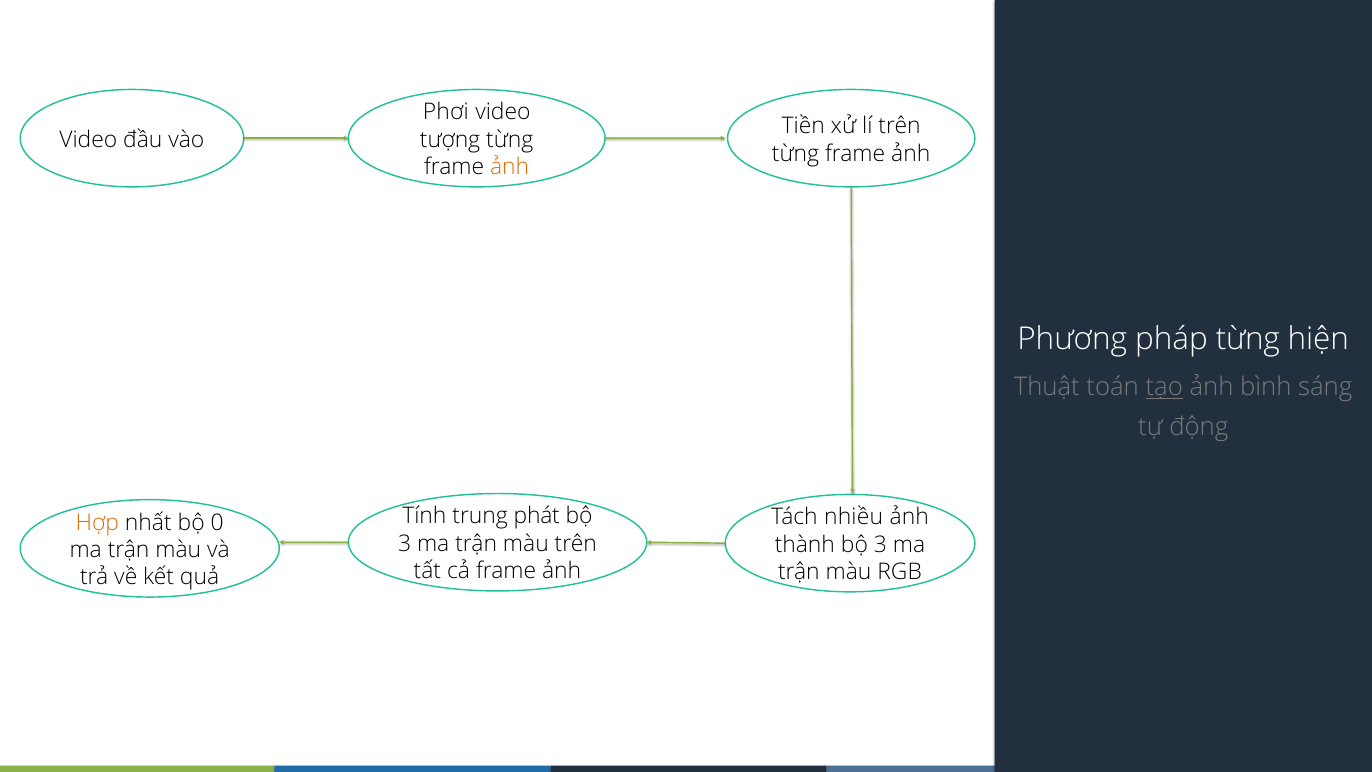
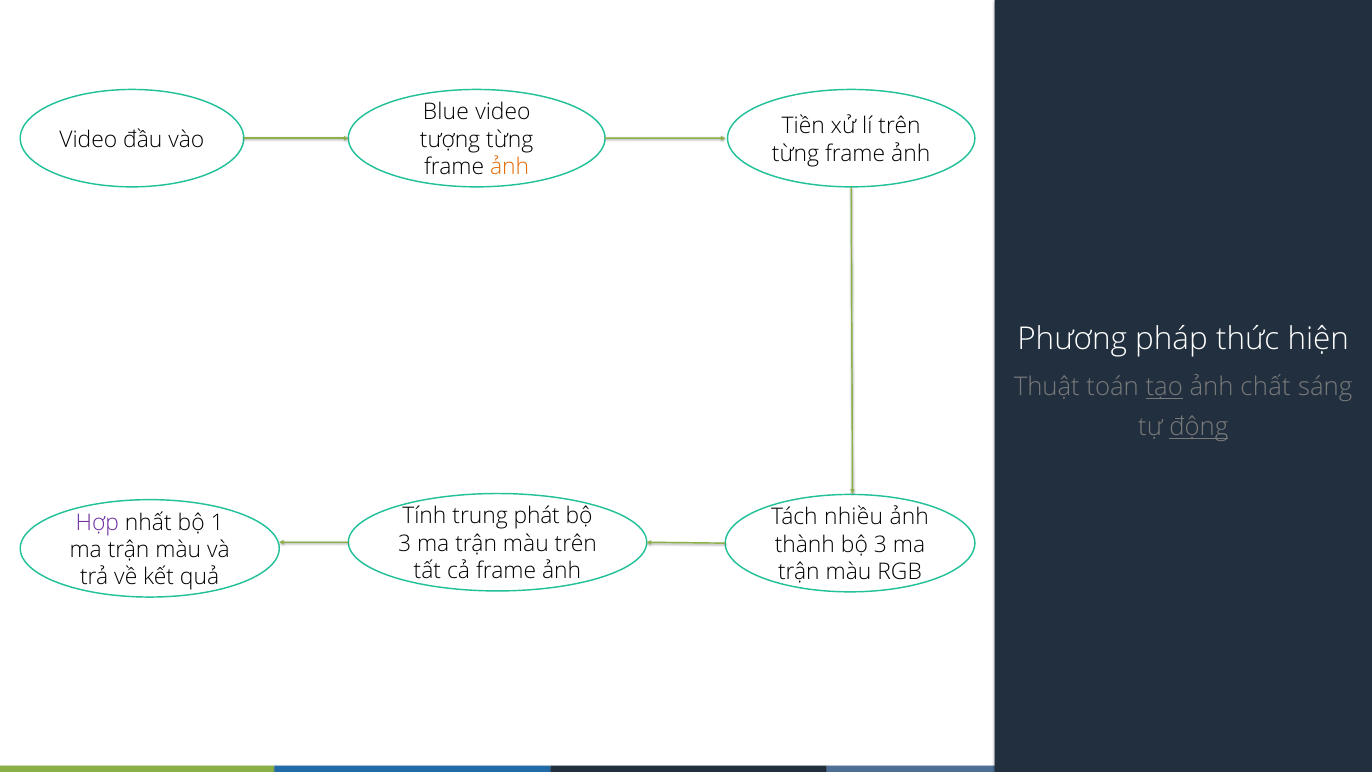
Phơi: Phơi -> Blue (446, 112)
pháp từng: từng -> thức (1248, 339)
bình: bình -> chất (1266, 387)
động underline: none -> present (1199, 427)
Hợp colour: orange -> purple (97, 522)
0: 0 -> 1 (217, 522)
